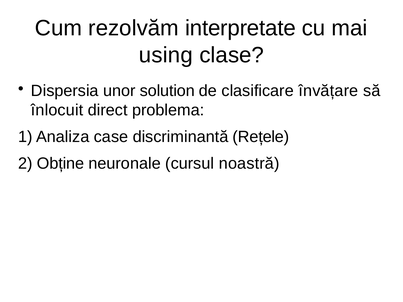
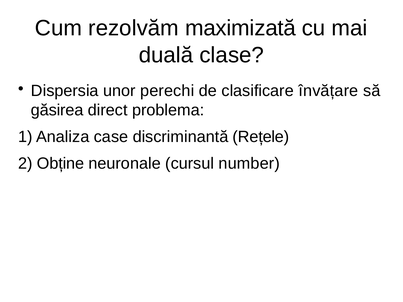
interpretate: interpretate -> maximizată (240, 28)
using: using -> duală (166, 55)
solution: solution -> perechi (167, 91)
înlocuit: înlocuit -> găsirea (57, 110)
noastră: noastră -> number (249, 164)
